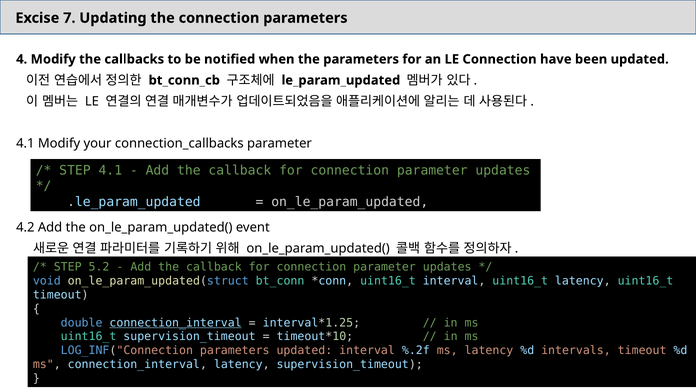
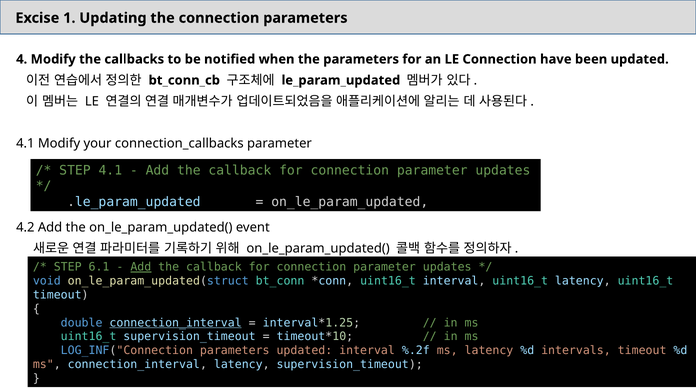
7: 7 -> 1 (69, 18)
5.2: 5.2 -> 6.1 (99, 267)
Add underline: none -> present (141, 267)
